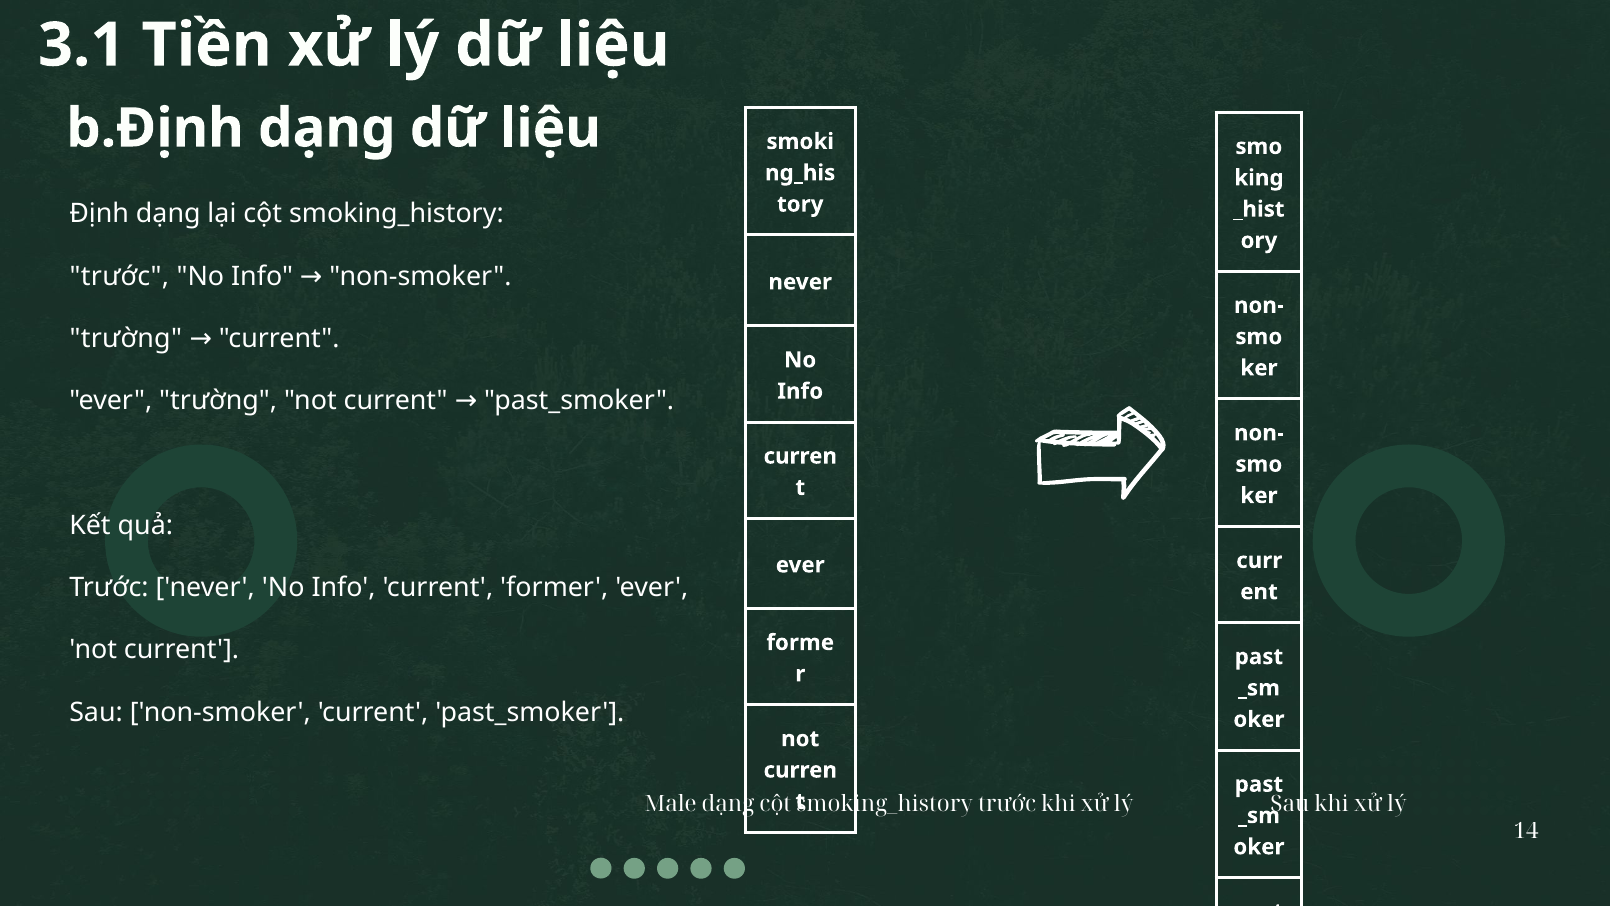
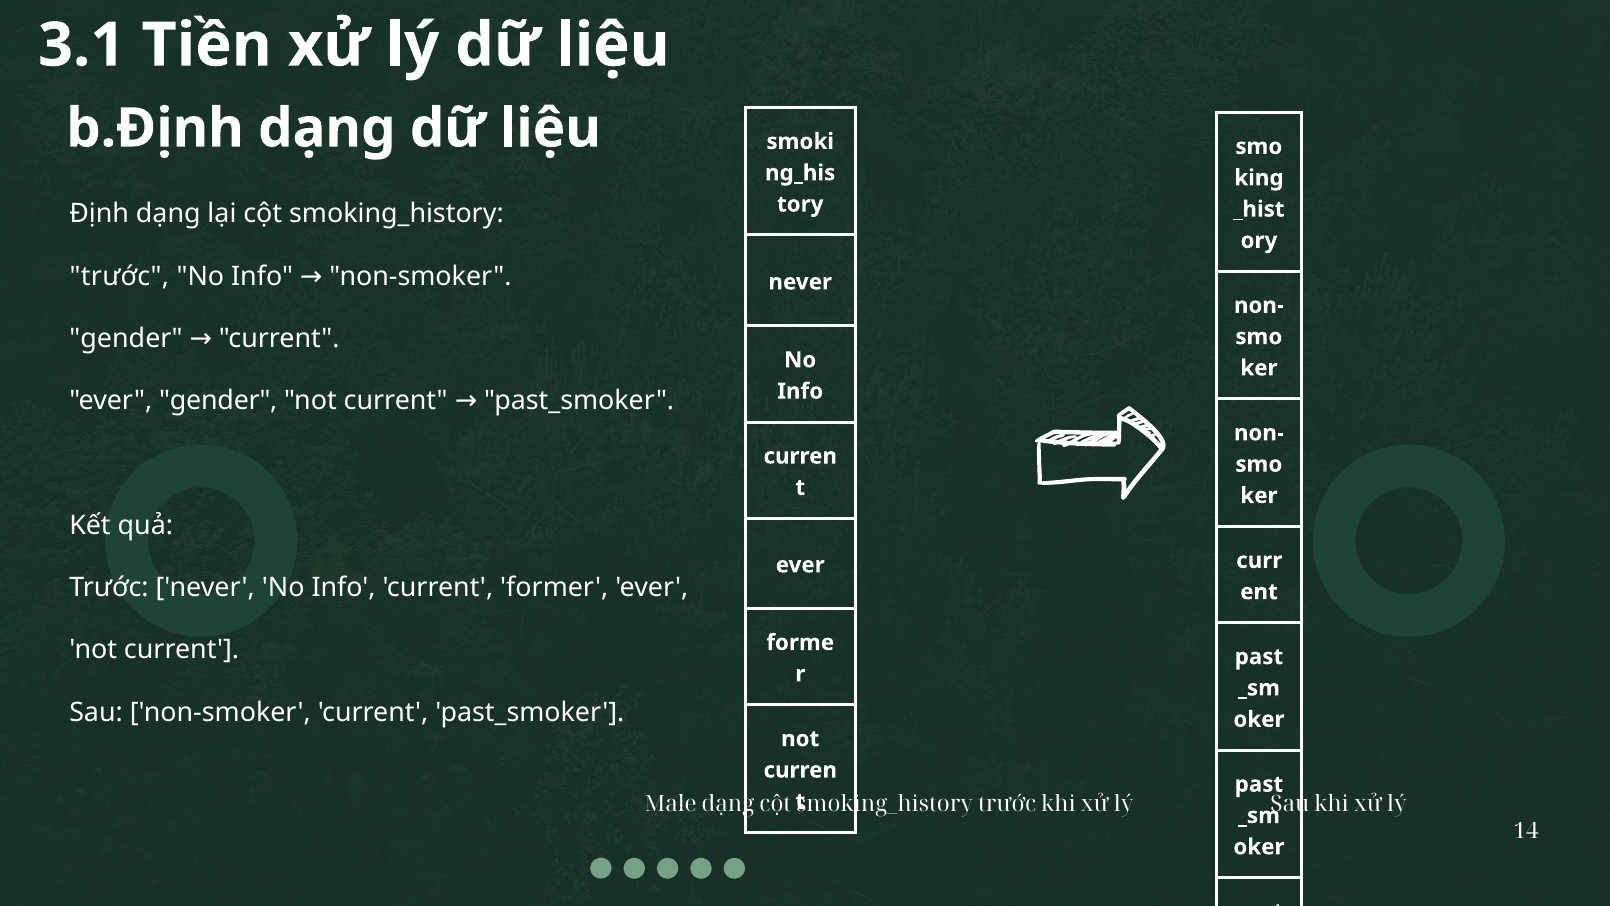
trường: trường -> gender (126, 338)
ever trường: trường -> gender (218, 401)
